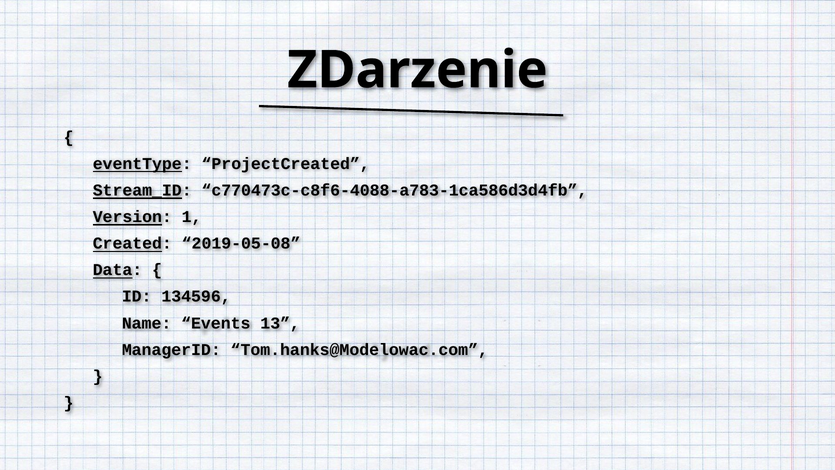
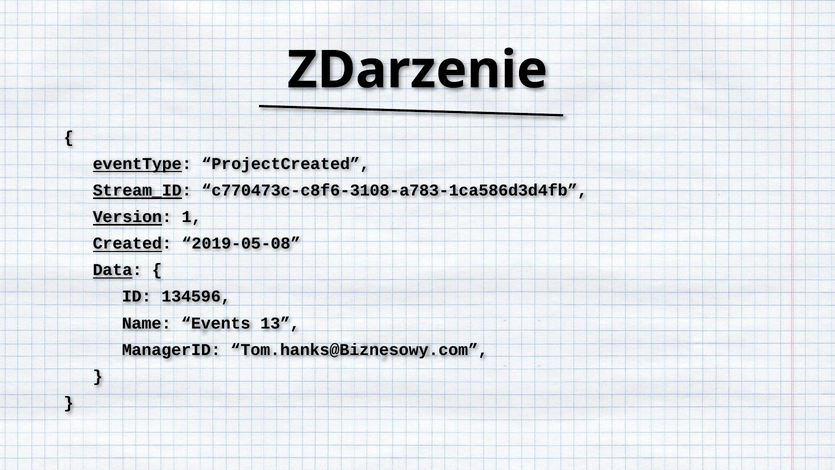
c770473c-c8f6-4088-a783-1ca586d3d4fb: c770473c-c8f6-4088-a783-1ca586d3d4fb -> c770473c-c8f6-3108-a783-1ca586d3d4fb (394, 190)
Tom.hanks@Modelowac.com: Tom.hanks@Modelowac.com -> Tom.hanks@Biznesowy.com (359, 349)
